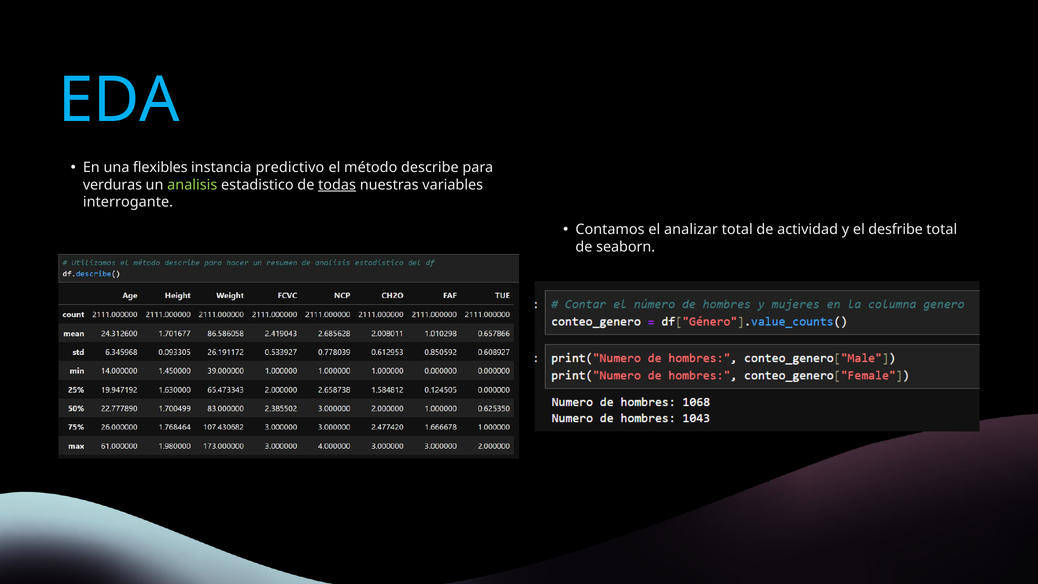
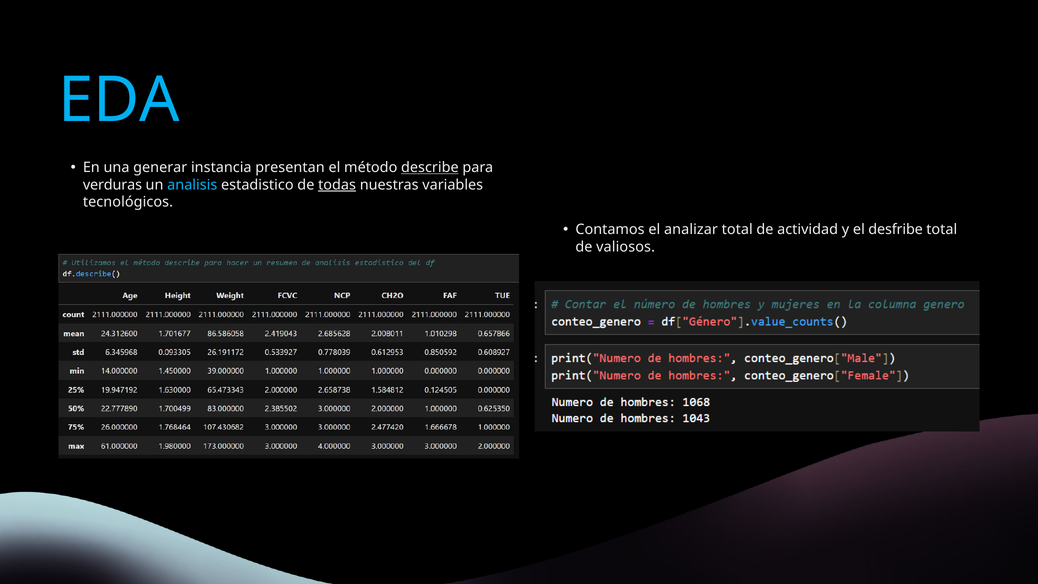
flexibles: flexibles -> generar (160, 168)
predictivo: predictivo -> presentan (290, 168)
describe underline: none -> present (430, 168)
analisis colour: light green -> light blue (192, 185)
interrogante: interrogante -> tecnológicos (128, 202)
seaborn: seaborn -> valiosos (626, 247)
